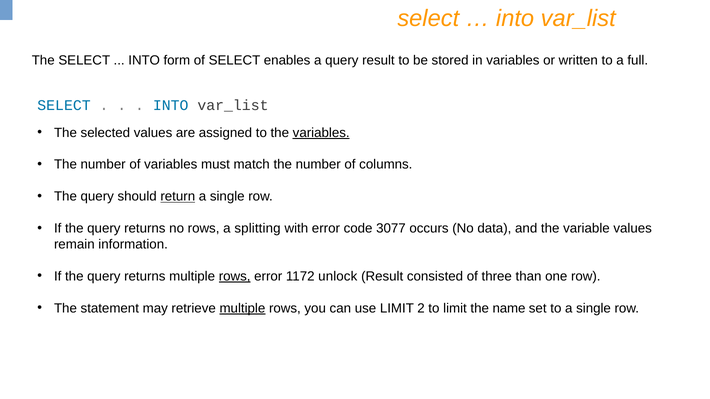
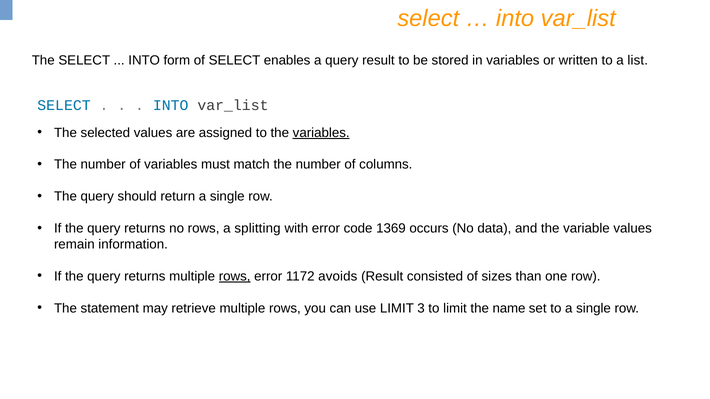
full: full -> list (638, 60)
return underline: present -> none (178, 197)
3077: 3077 -> 1369 (391, 229)
unlock: unlock -> avoids (338, 277)
three: three -> sizes (497, 277)
multiple underline: present -> none (242, 308)
2: 2 -> 3 (421, 308)
